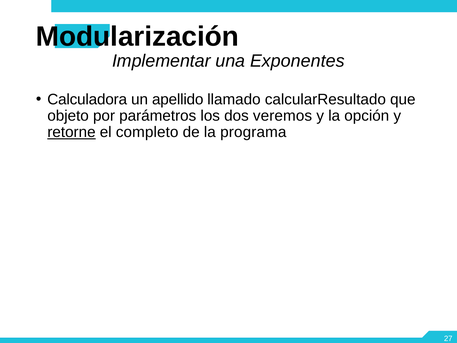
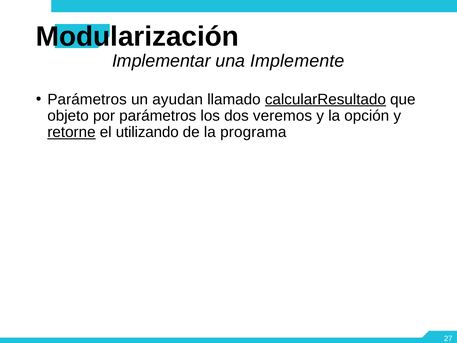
Exponentes: Exponentes -> Implemente (297, 61)
Calculadora: Calculadora -> Parámetros (87, 99)
apellido: apellido -> ayudan (178, 99)
calcularResultado underline: none -> present (325, 99)
completo: completo -> utilizando (147, 132)
